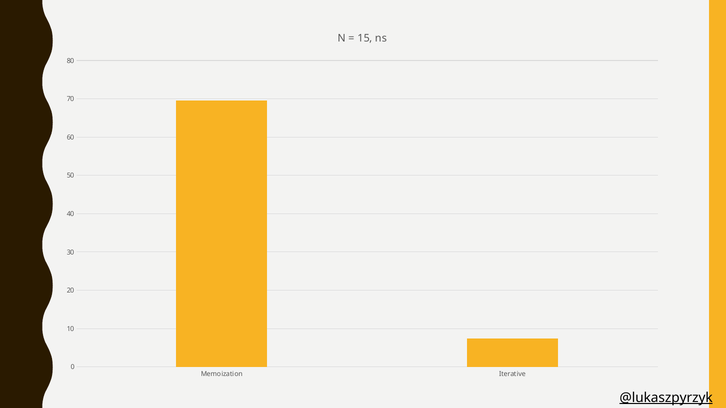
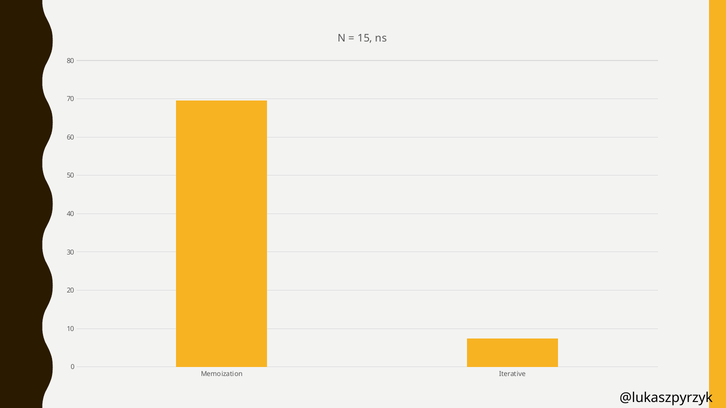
@lukaszpyrzyk underline: present -> none (666, 398)
